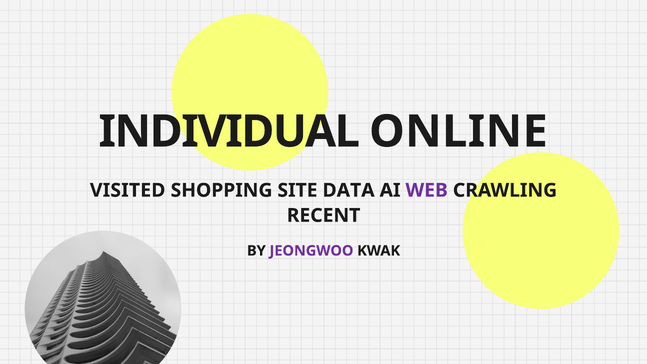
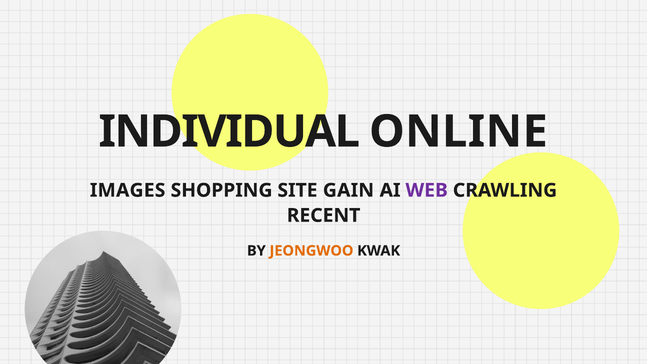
VISITED: VISITED -> IMAGES (128, 190)
DATA: DATA -> GAIN (348, 190)
JEONGWOO colour: purple -> orange (311, 251)
